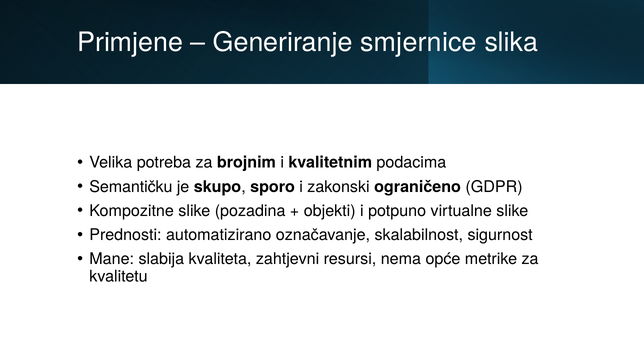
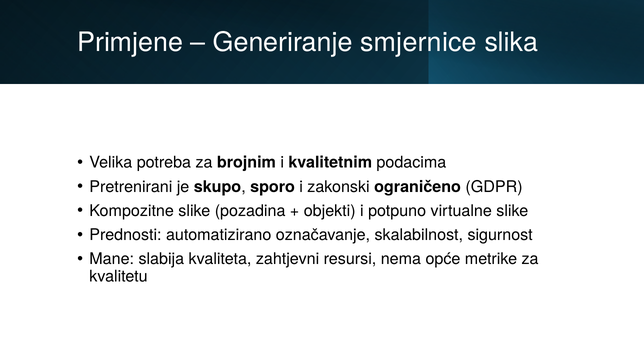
Semantičku: Semantičku -> Pretrenirani (131, 187)
